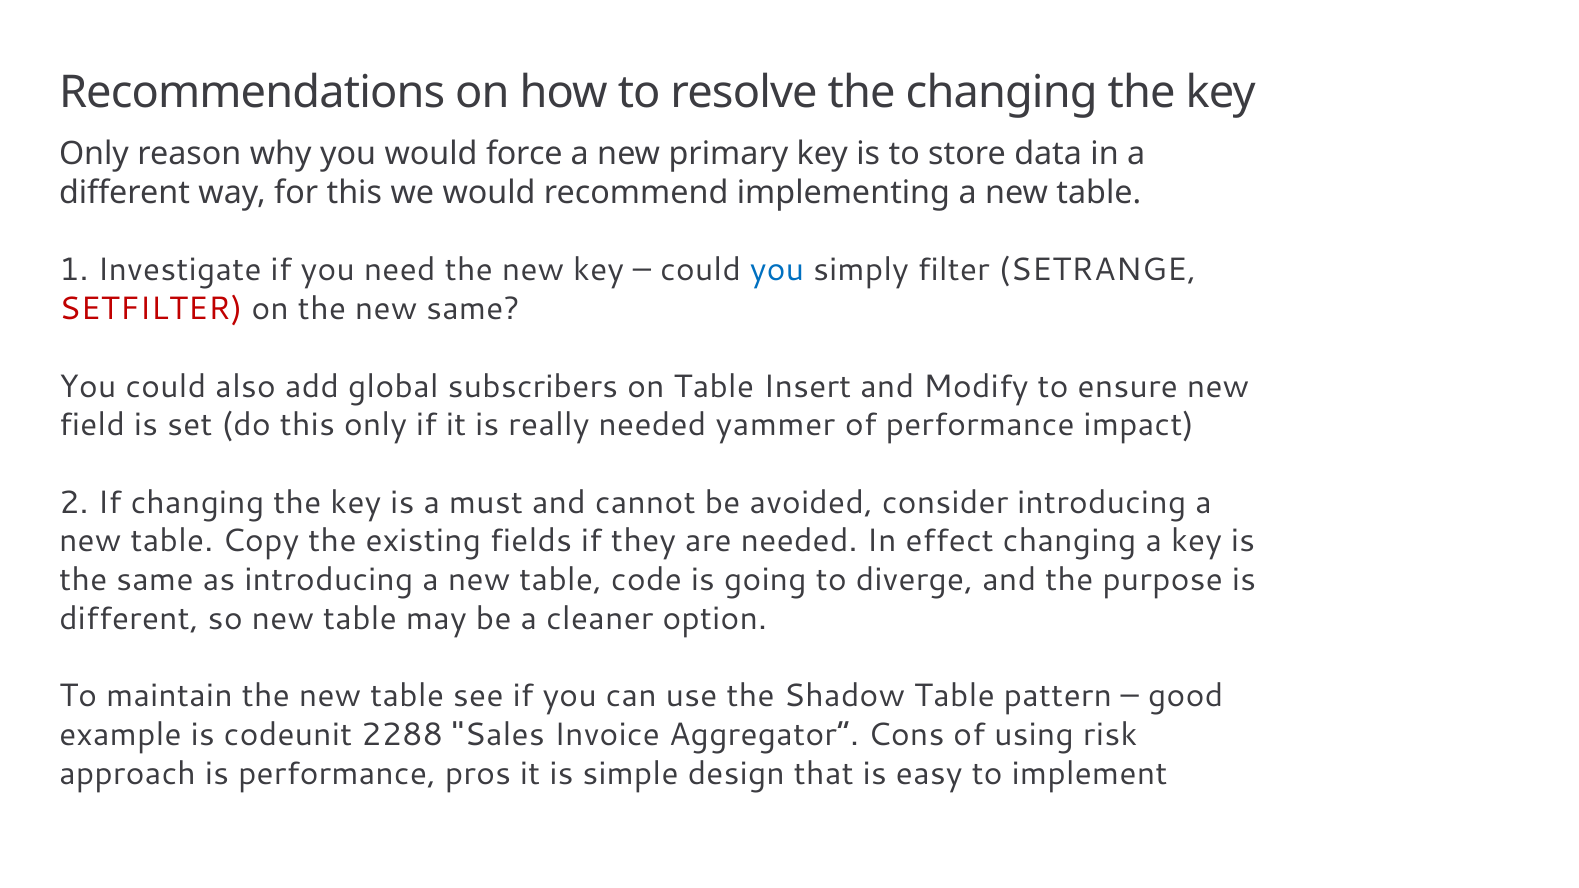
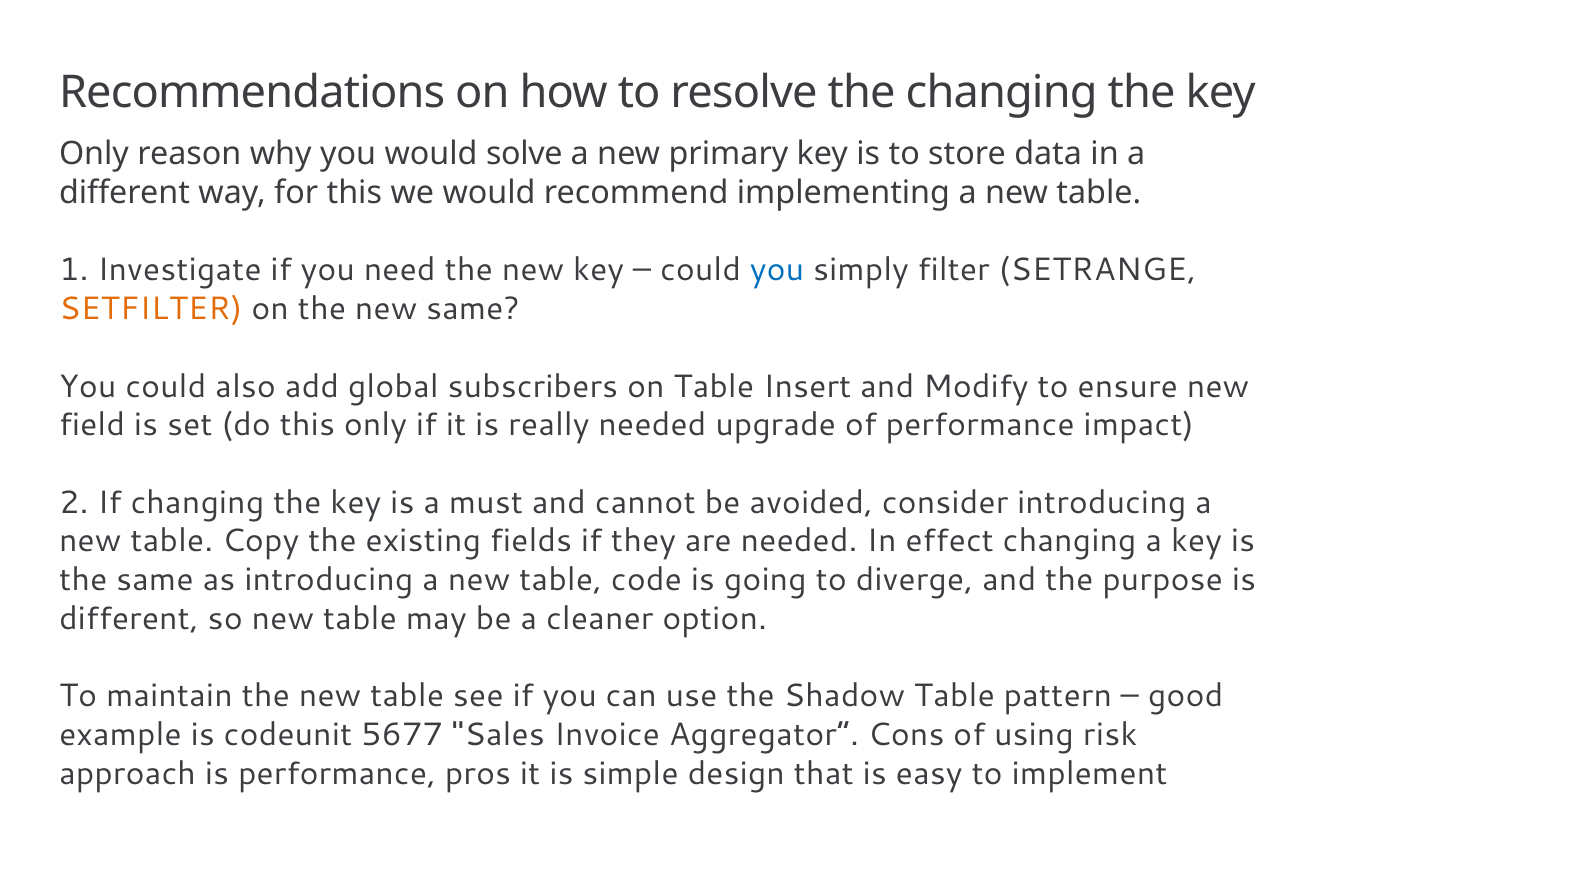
force: force -> solve (524, 154)
SETFILTER colour: red -> orange (151, 309)
yammer: yammer -> upgrade (776, 425)
2288: 2288 -> 5677 (402, 735)
